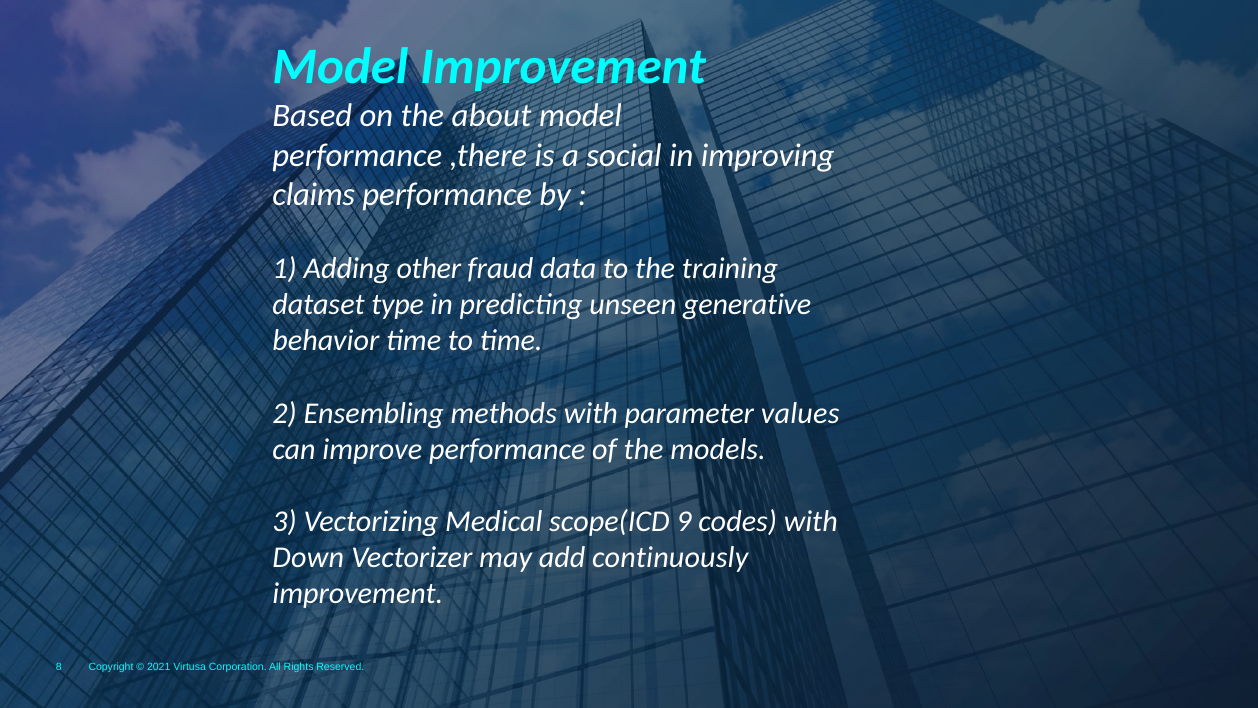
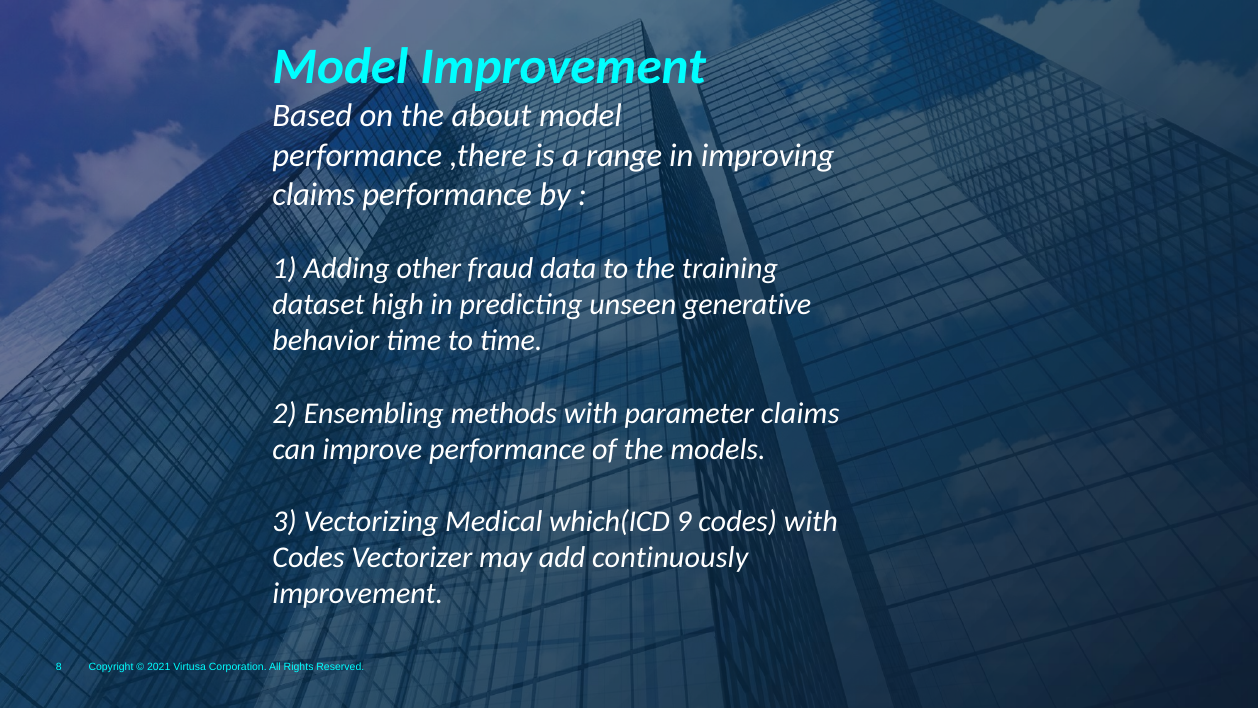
social: social -> range (624, 155)
type: type -> high (398, 304)
parameter values: values -> claims (800, 413)
scope(ICD: scope(ICD -> which(ICD (610, 521)
Down: Down -> Codes (309, 557)
